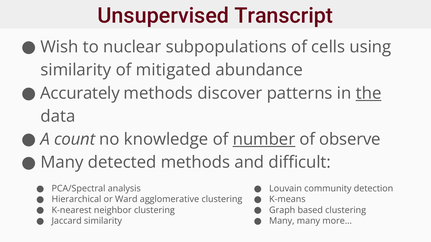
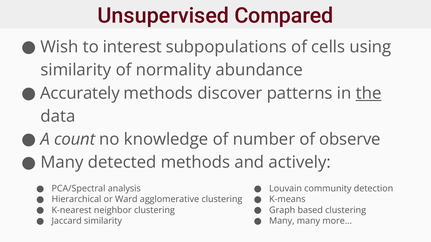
Transcript: Transcript -> Compared (284, 16)
nuclear: nuclear -> interest (132, 47)
mitigated: mitigated -> normality (173, 70)
number underline: present -> none (264, 140)
difficult: difficult -> actively (300, 163)
